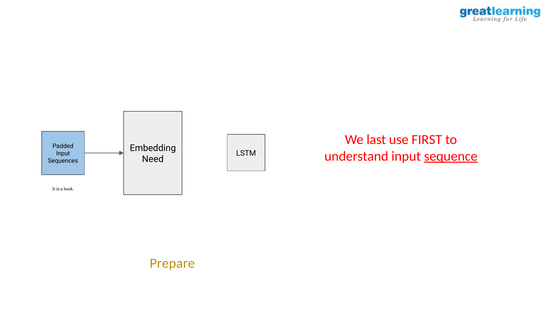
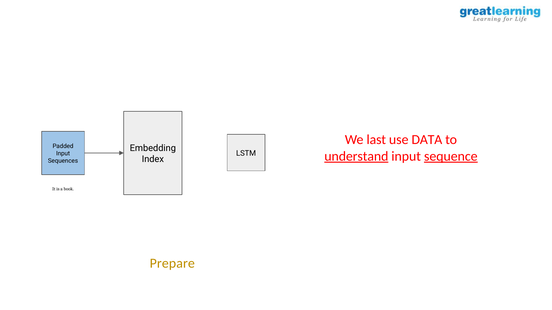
FIRST: FIRST -> DATA (427, 140)
understand underline: none -> present (356, 156)
Need: Need -> Index (153, 159)
